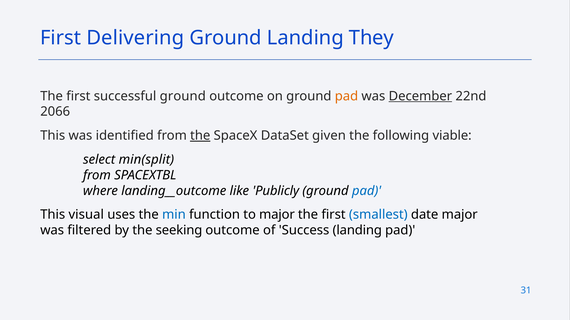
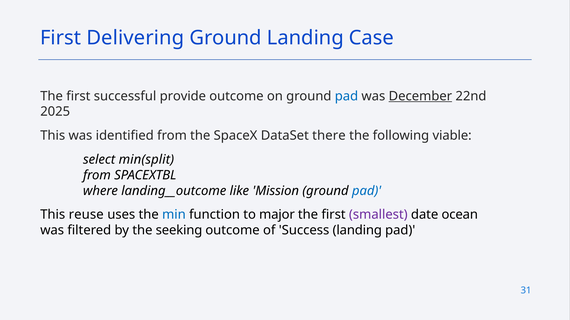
They: They -> Case (371, 38)
successful ground: ground -> provide (183, 96)
pad colour: orange -> blue (346, 96)
2066: 2066 -> 2025 (55, 112)
the underline: present -> none (200, 136)
given: given -> there (329, 136)
Publicly: Publicly -> Mission (276, 191)
visual: visual -> reuse (86, 215)
smallest colour: blue -> purple (378, 215)
date major: major -> ocean (460, 215)
